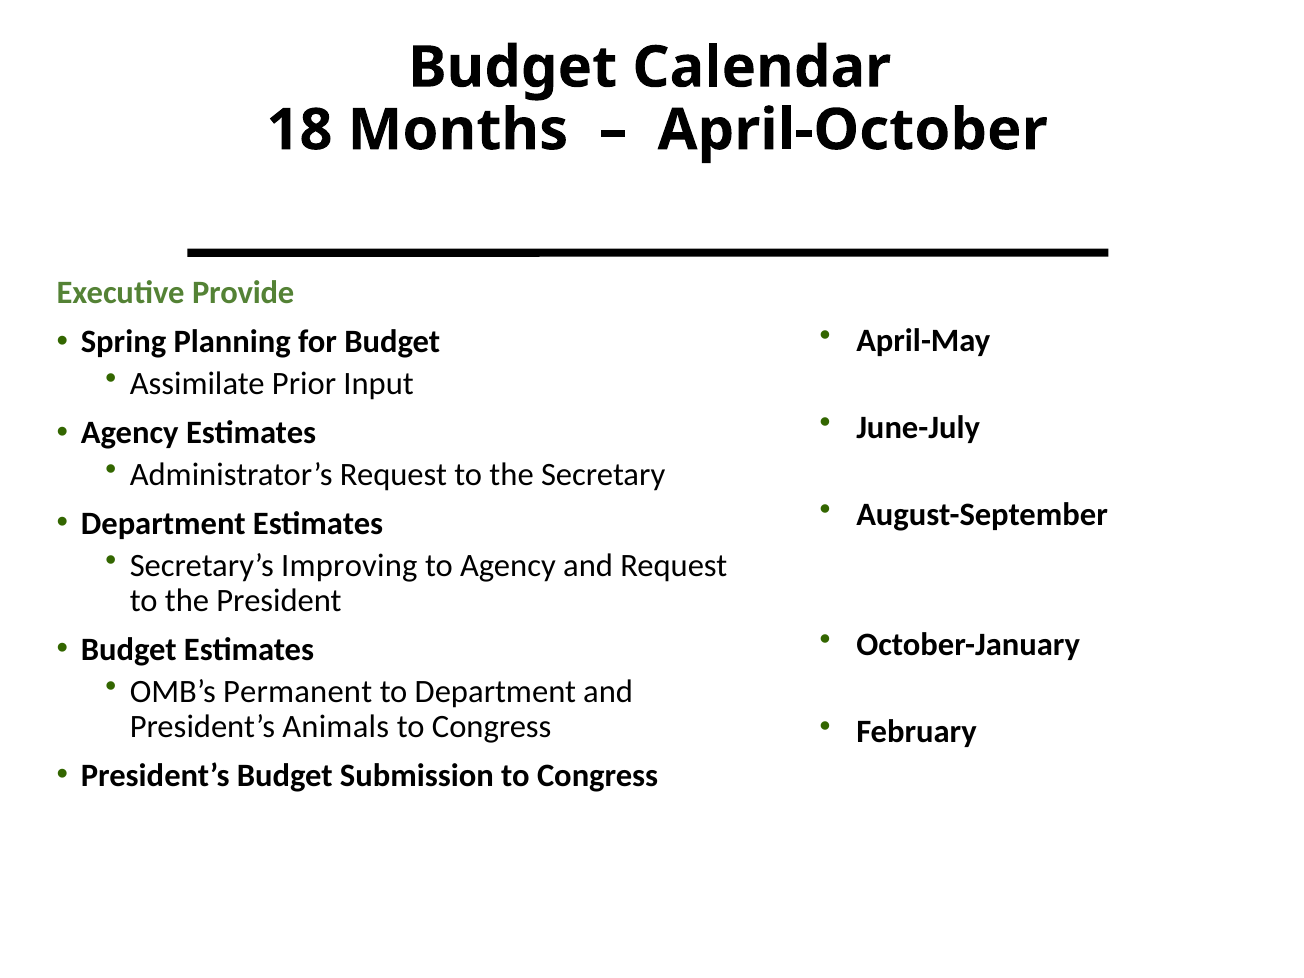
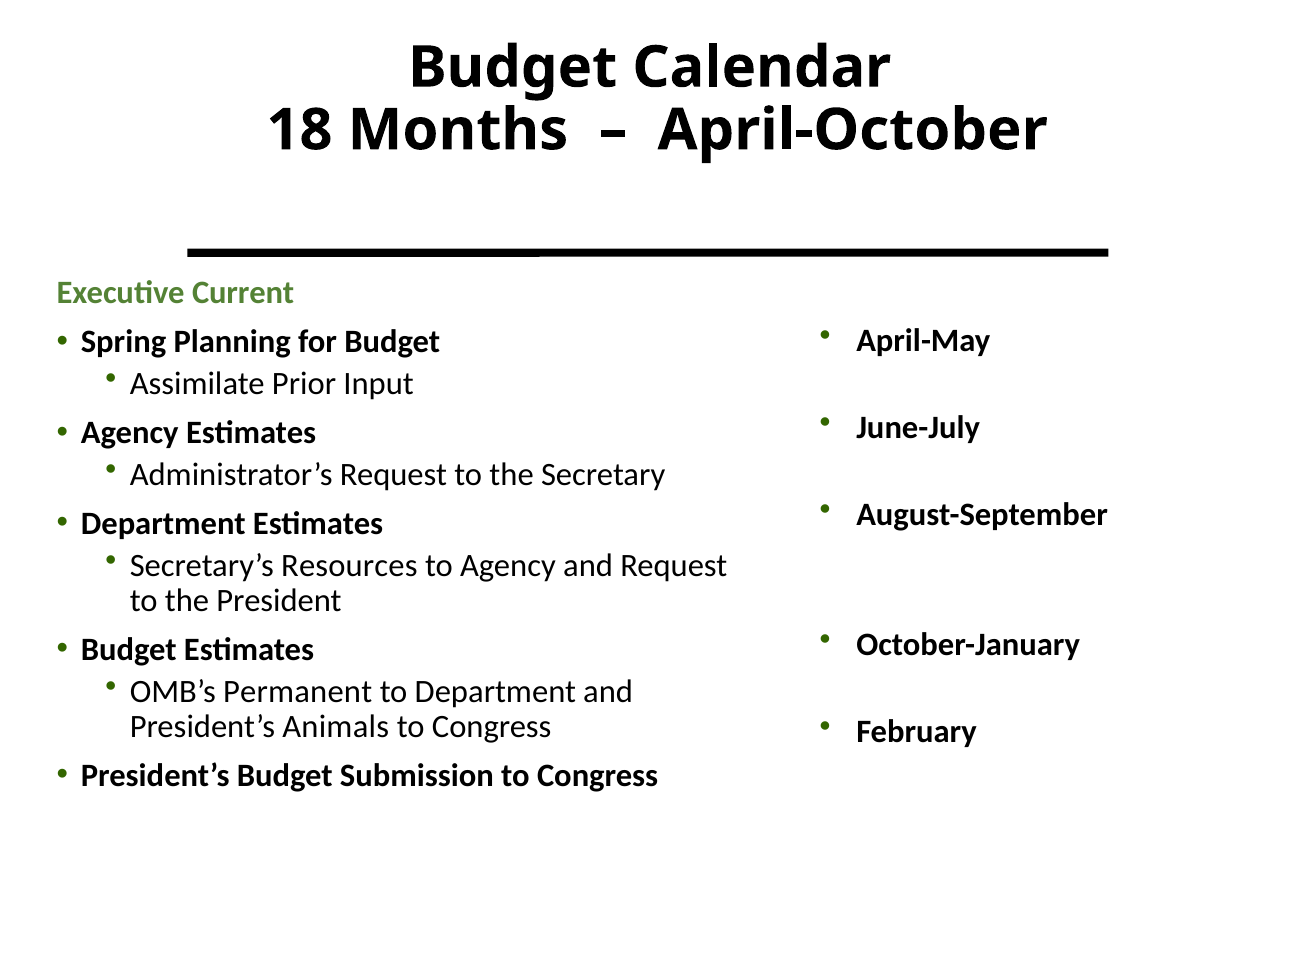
Provide: Provide -> Current (243, 293)
Improving: Improving -> Resources (349, 565)
